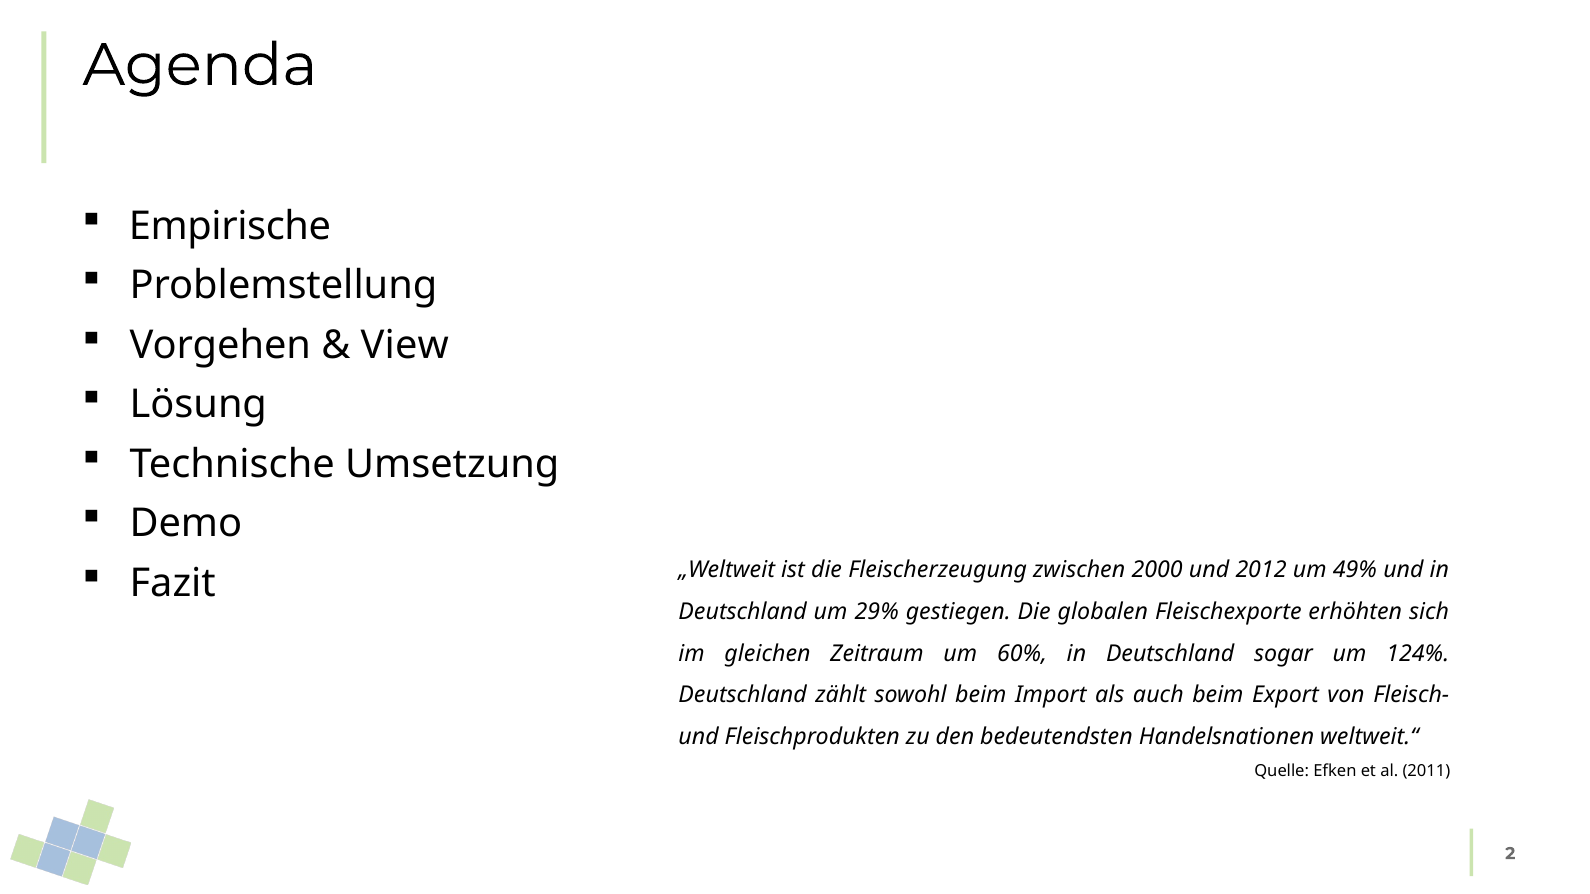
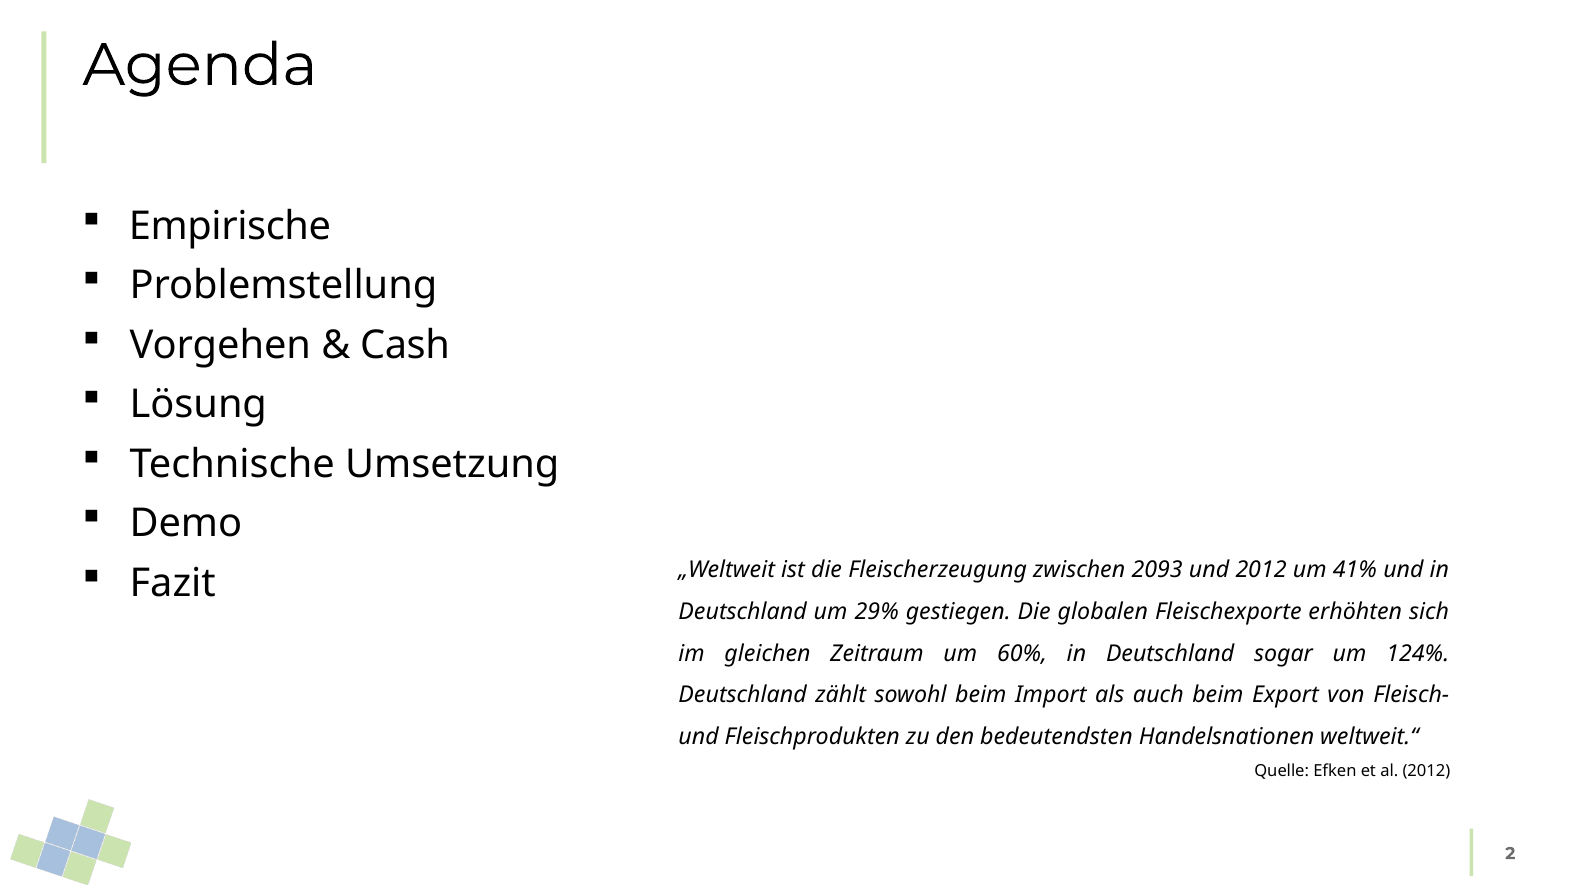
View: View -> Cash (405, 345)
2000: 2000 -> 2093 (1157, 570)
49%: 49% -> 41% (1355, 570)
al 2011: 2011 -> 2012 (1426, 771)
